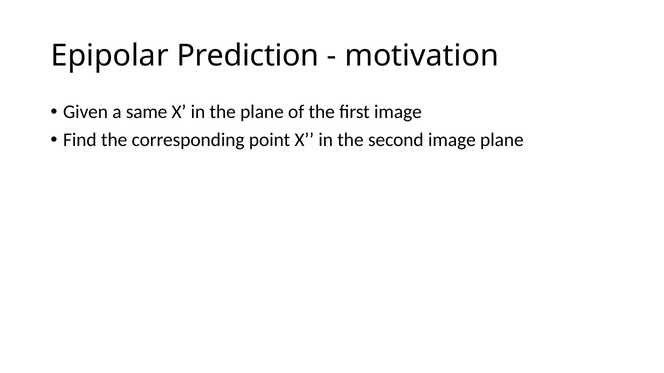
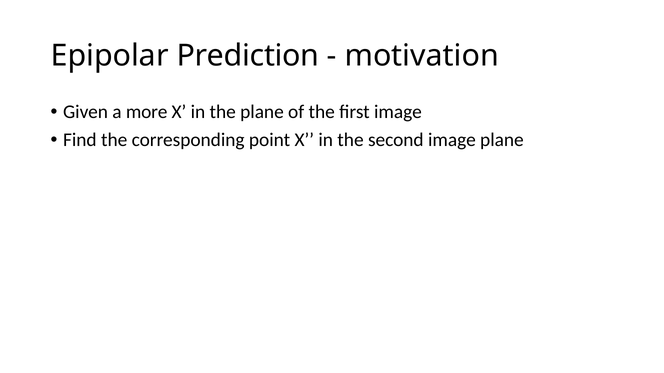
same: same -> more (147, 112)
